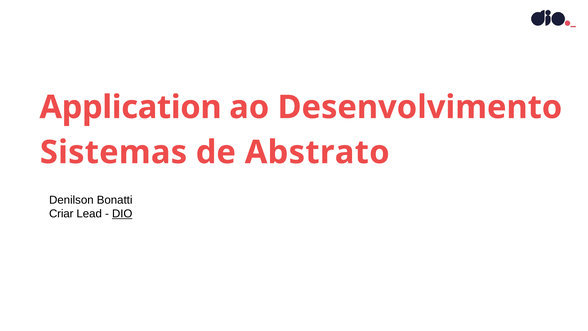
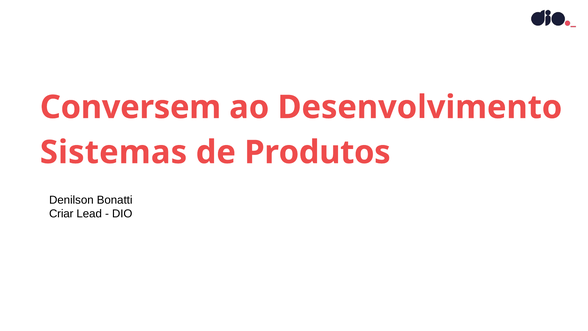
Application: Application -> Conversem (130, 107)
Abstrato: Abstrato -> Produtos (317, 152)
DIO underline: present -> none (122, 214)
